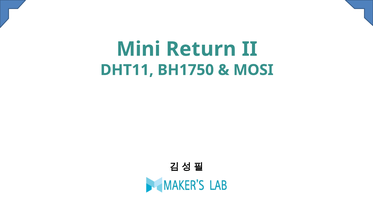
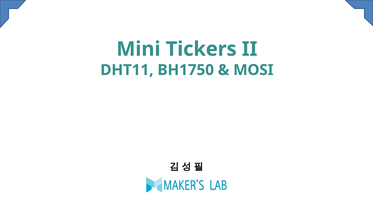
Return: Return -> Tickers (201, 49)
